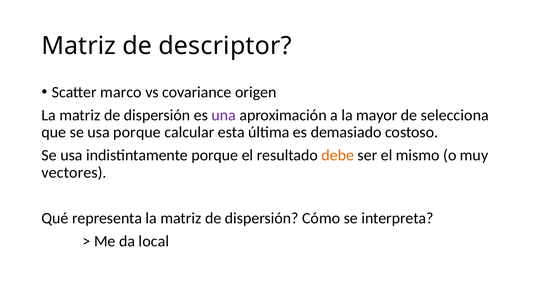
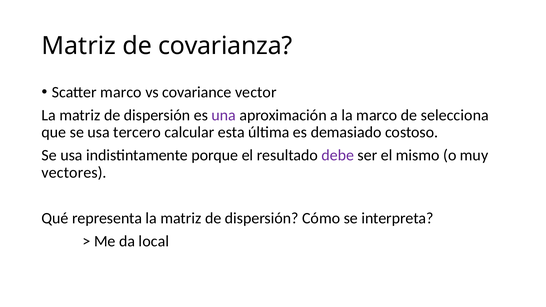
descriptor: descriptor -> covarianza (225, 46)
origen: origen -> vector (256, 92)
la mayor: mayor -> marco (377, 115)
usa porque: porque -> tercero (137, 132)
debe colour: orange -> purple (338, 155)
